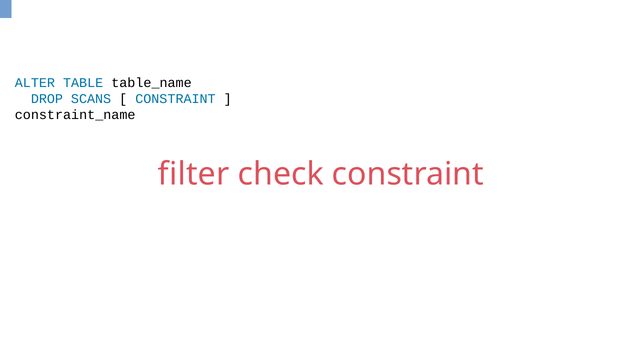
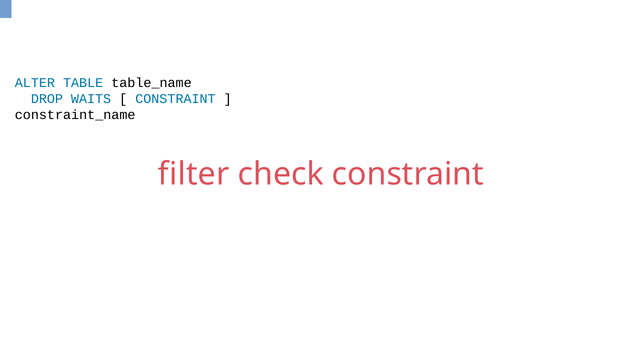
SCANS: SCANS -> WAITS (91, 99)
